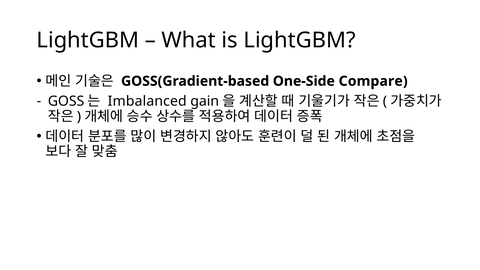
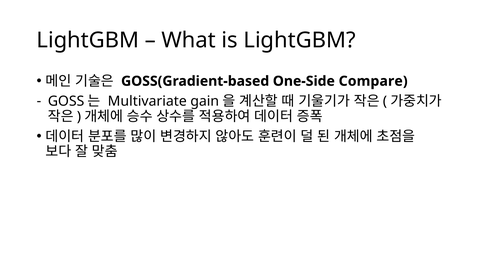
Imbalanced: Imbalanced -> Multivariate (147, 101)
